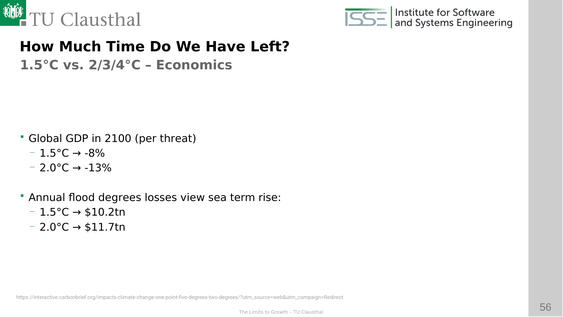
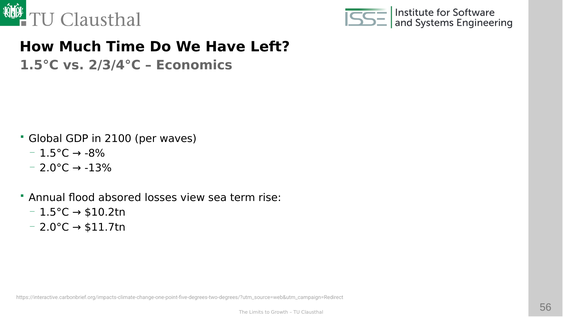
threat: threat -> waves (178, 138)
degrees: degrees -> absored (120, 198)
